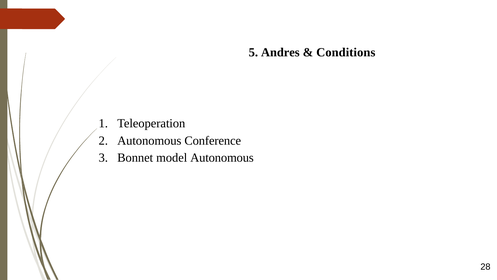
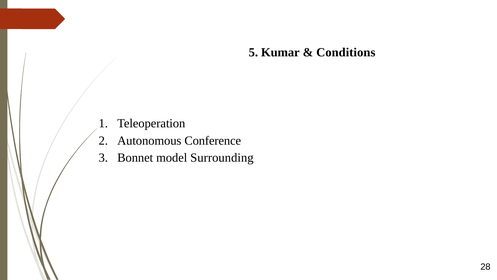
Andres: Andres -> Kumar (280, 52)
model Autonomous: Autonomous -> Surrounding (222, 158)
